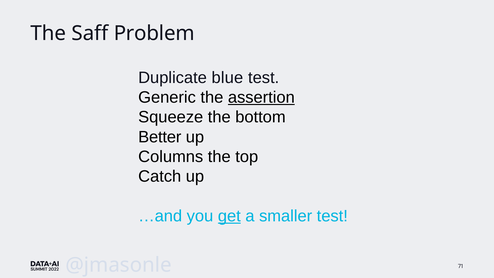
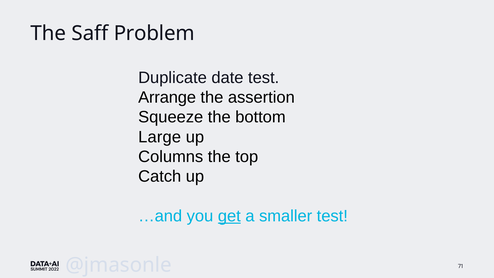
blue: blue -> date (227, 78)
Generic: Generic -> Arrange (167, 97)
assertion underline: present -> none (261, 97)
Better: Better -> Large (160, 137)
